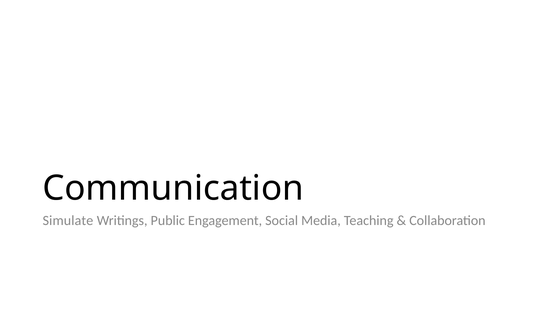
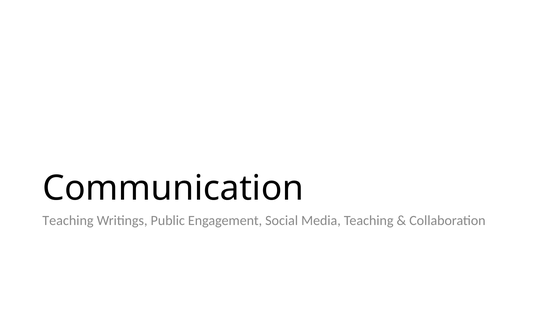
Simulate: Simulate -> Teaching (68, 220)
